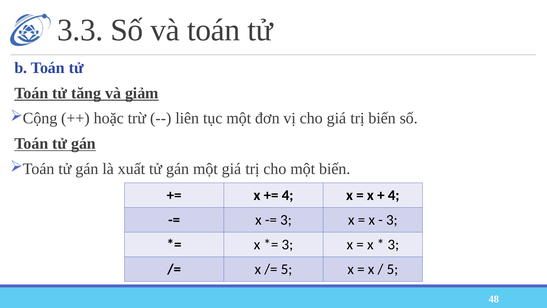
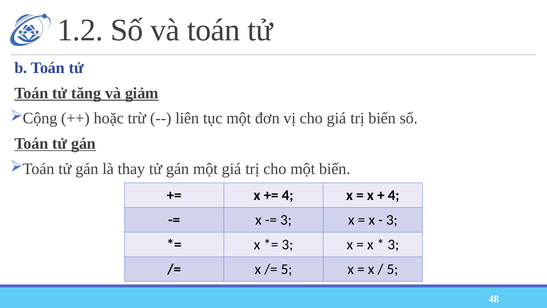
3.3: 3.3 -> 1.2 (80, 30)
xuất: xuất -> thay (132, 169)
